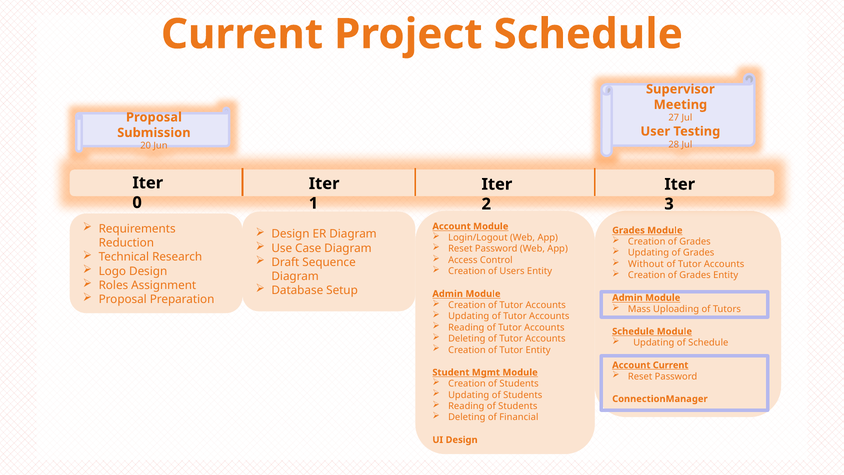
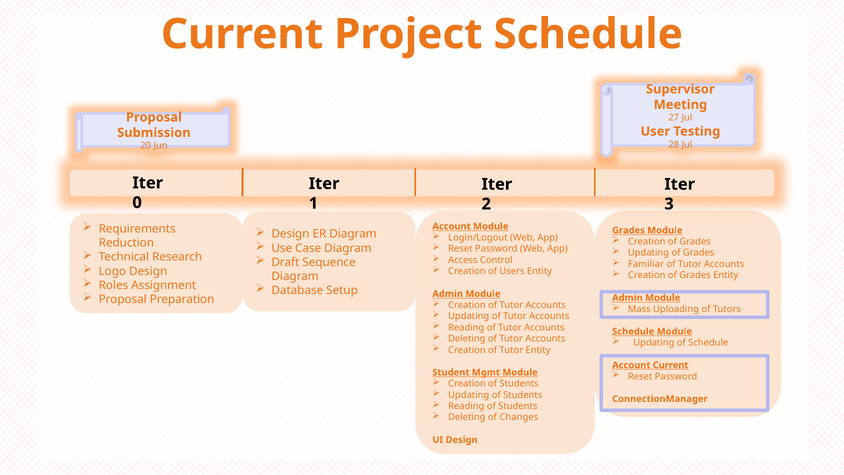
Without: Without -> Familiar (646, 264)
Financial: Financial -> Changes (519, 417)
